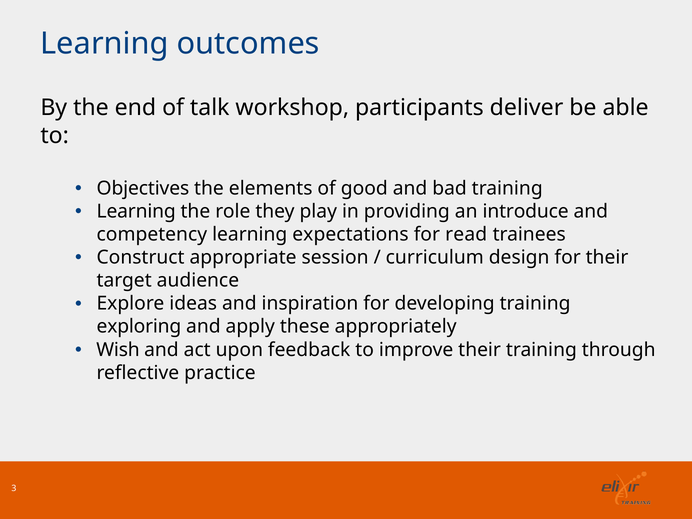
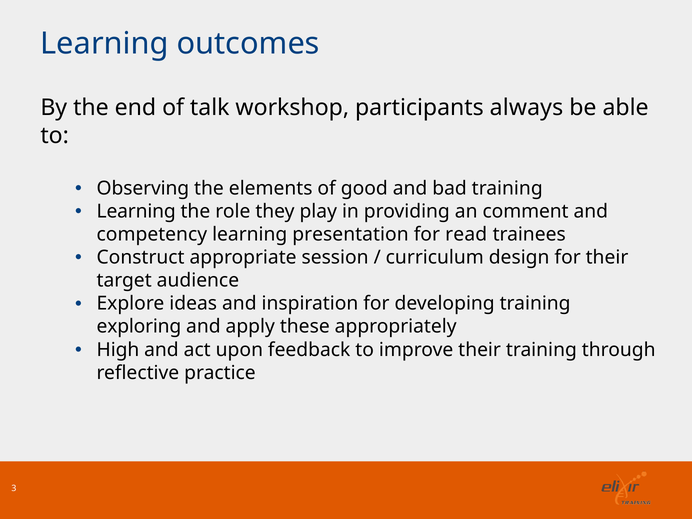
deliver: deliver -> always (526, 108)
Objectives: Objectives -> Observing (143, 188)
introduce: introduce -> comment (526, 211)
expectations: expectations -> presentation (350, 234)
Wish: Wish -> High (118, 350)
